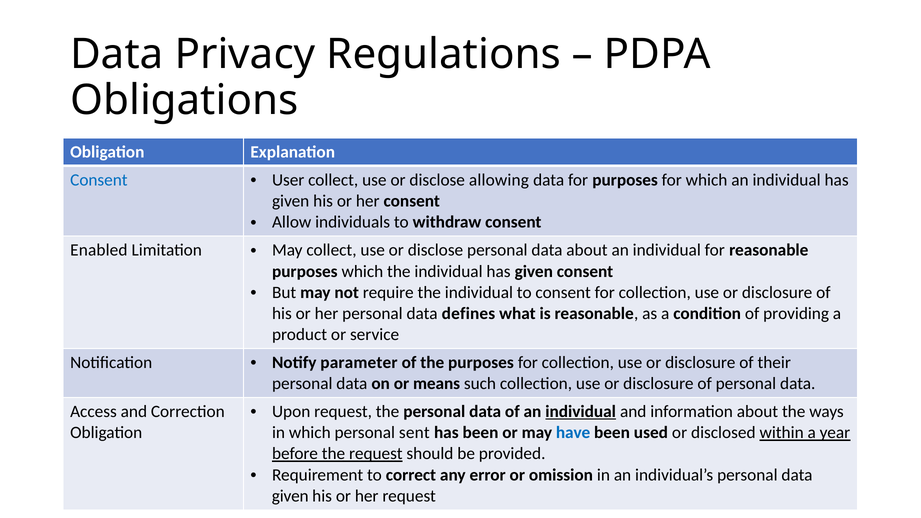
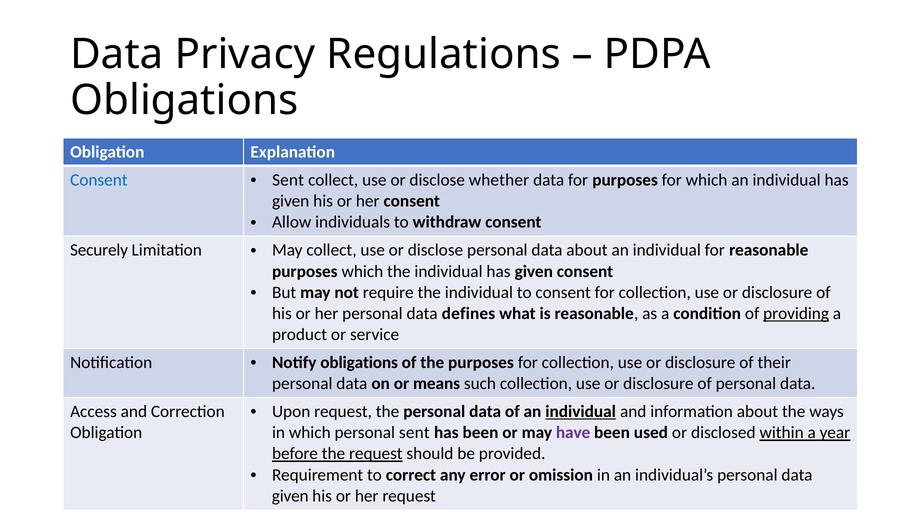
User: User -> Sent (288, 180)
allowing: allowing -> whether (499, 180)
Enabled: Enabled -> Securely (99, 250)
providing underline: none -> present (796, 314)
Notify parameter: parameter -> obligations (359, 363)
have colour: blue -> purple (573, 433)
